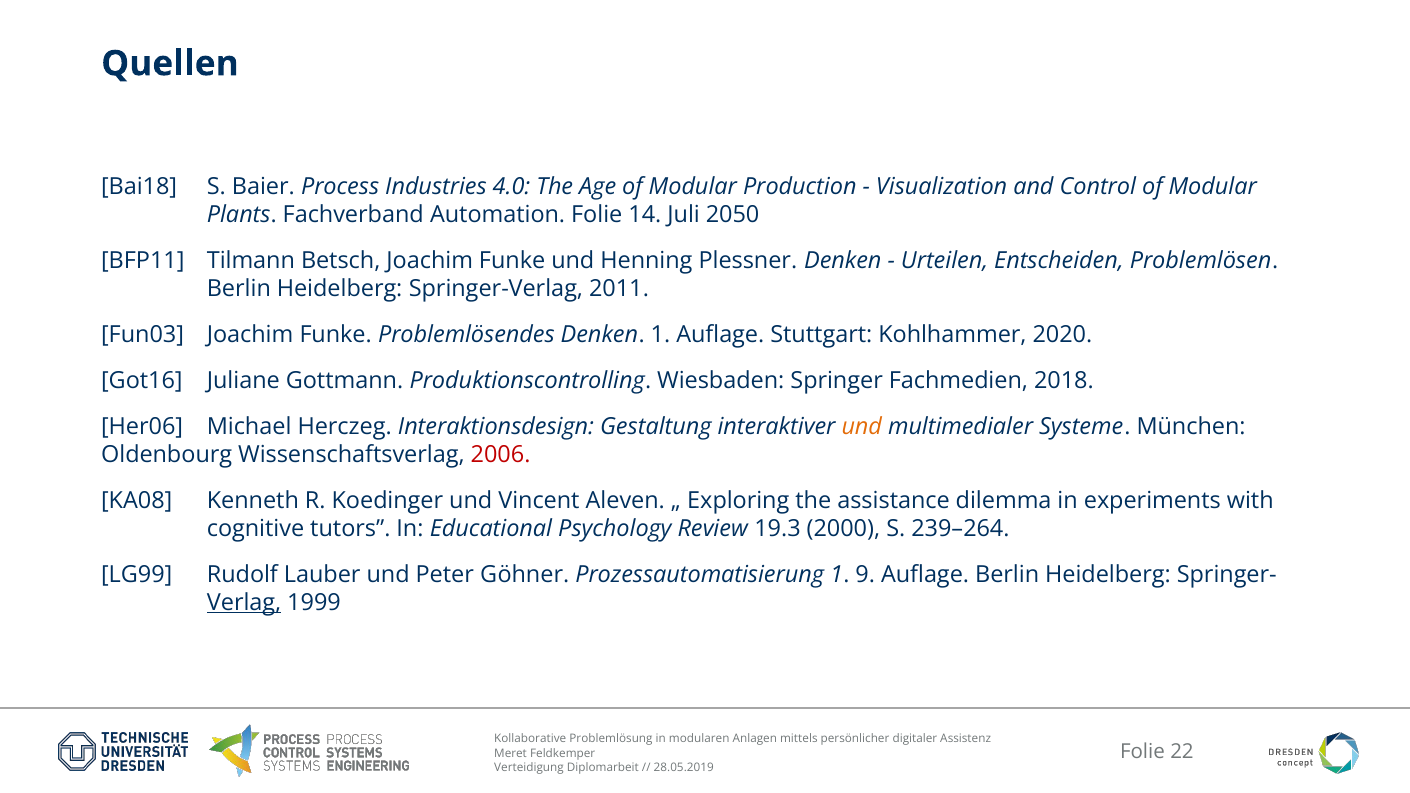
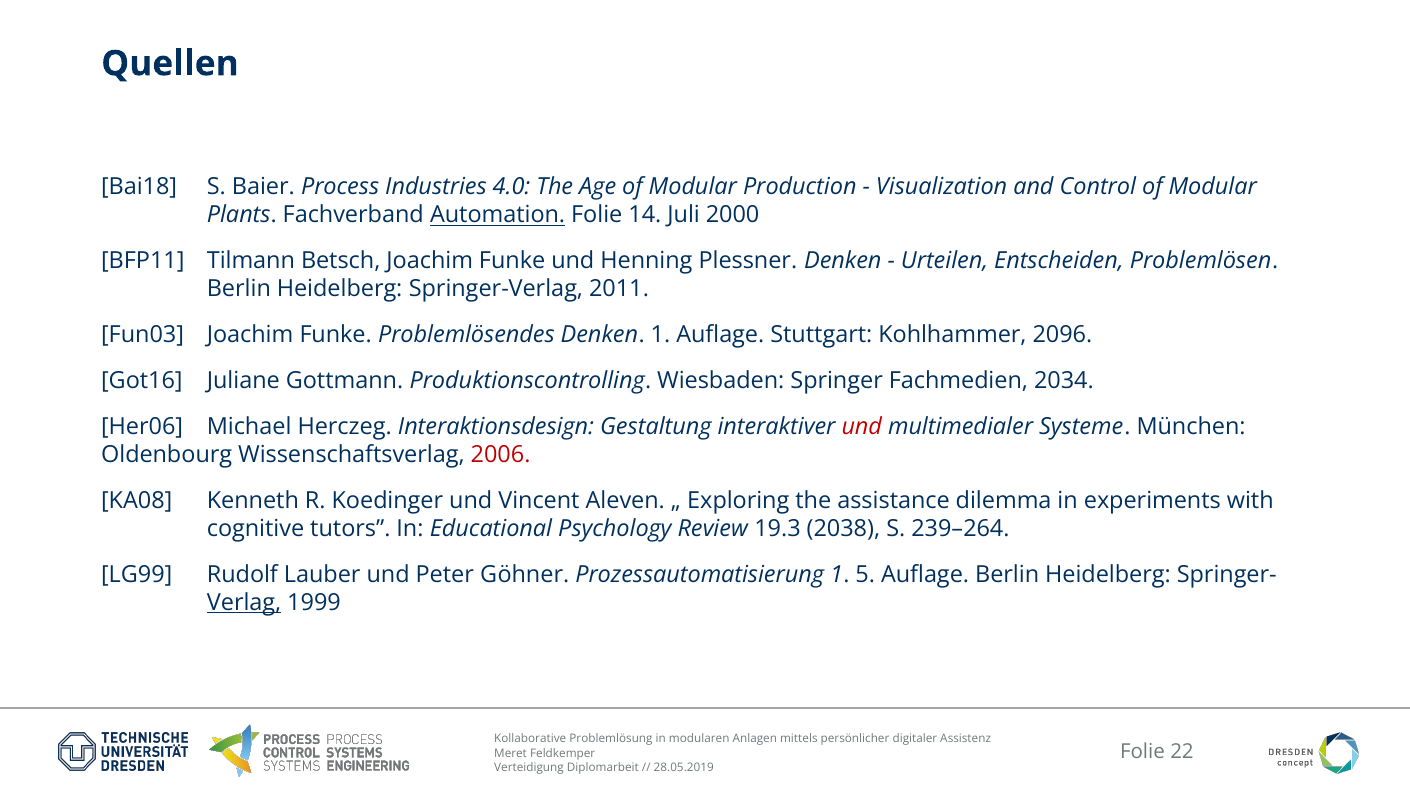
Automation underline: none -> present (498, 215)
2050: 2050 -> 2000 (733, 215)
2020: 2020 -> 2096 (1062, 335)
2018: 2018 -> 2034 (1064, 381)
und colour: orange -> red (862, 427)
2000: 2000 -> 2038 (843, 529)
9: 9 -> 5 (865, 575)
